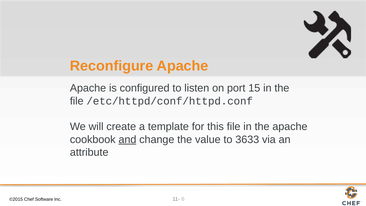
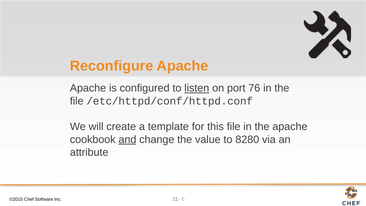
listen underline: none -> present (197, 88)
15: 15 -> 76 (254, 88)
3633: 3633 -> 8280 (247, 139)
